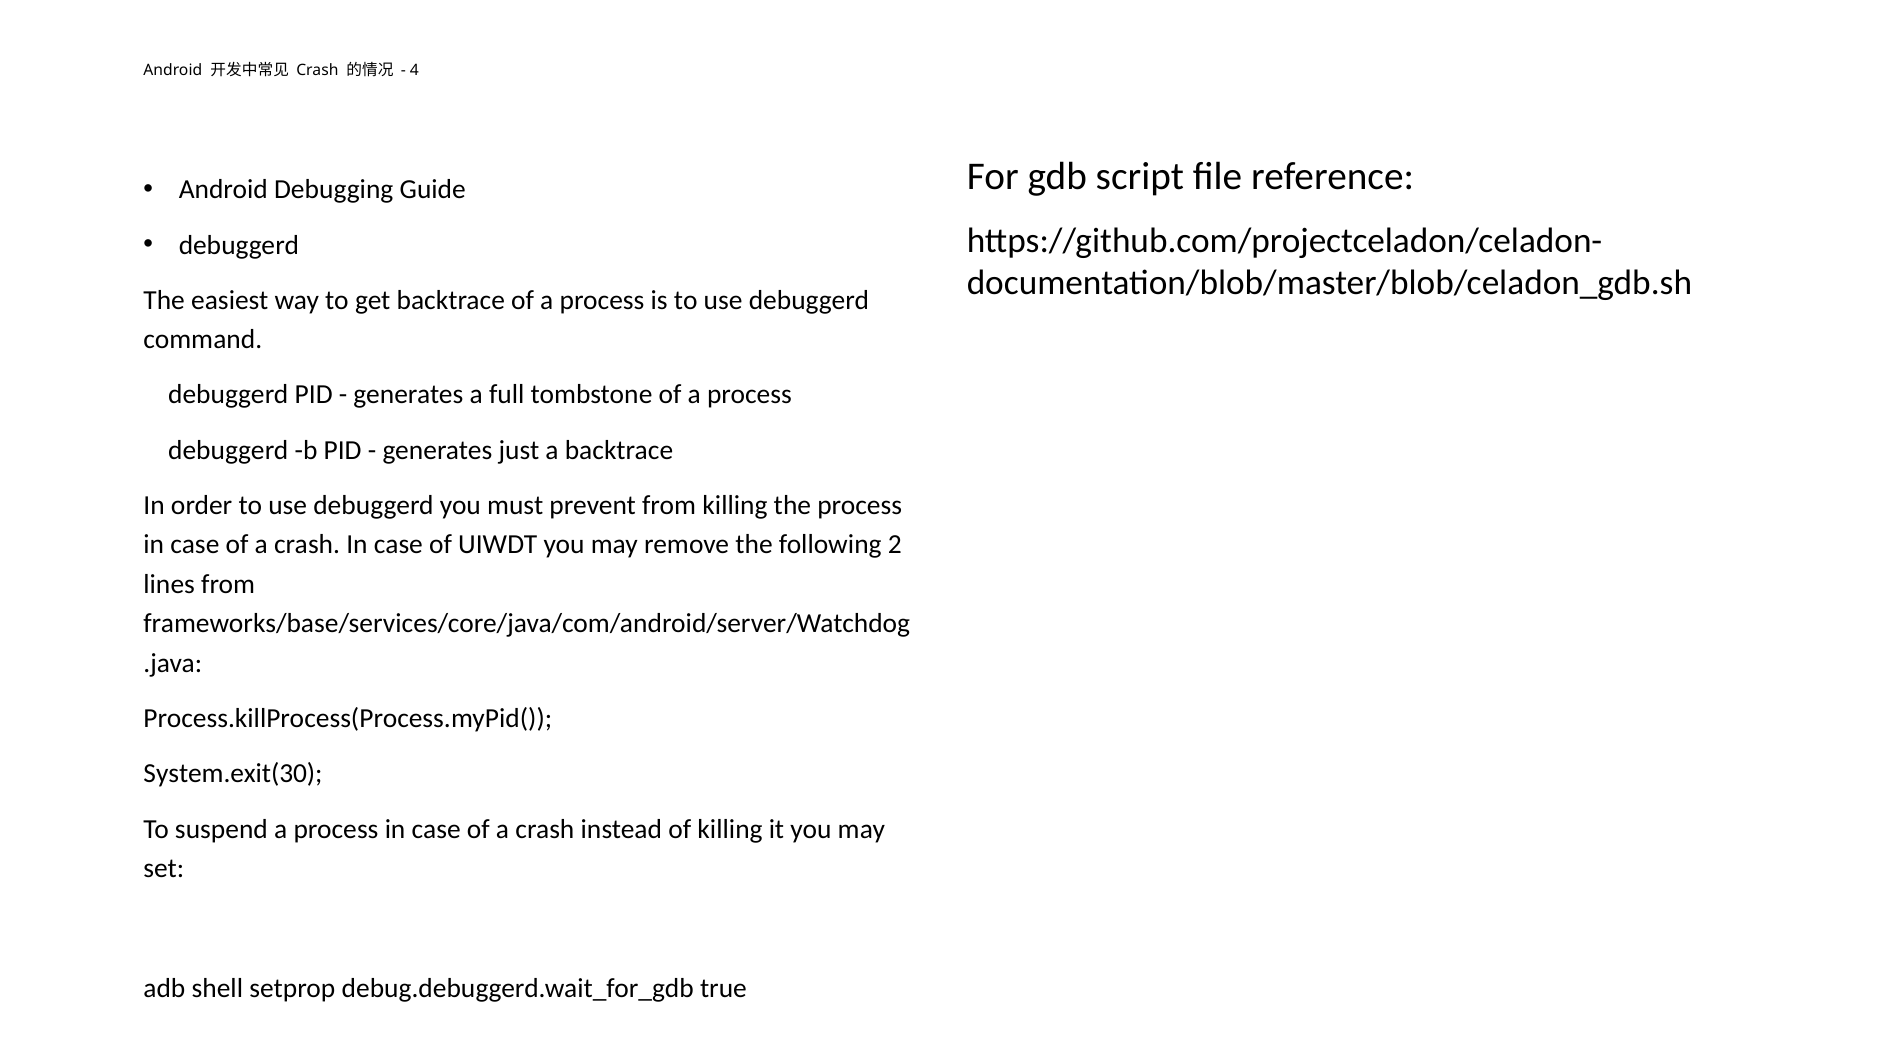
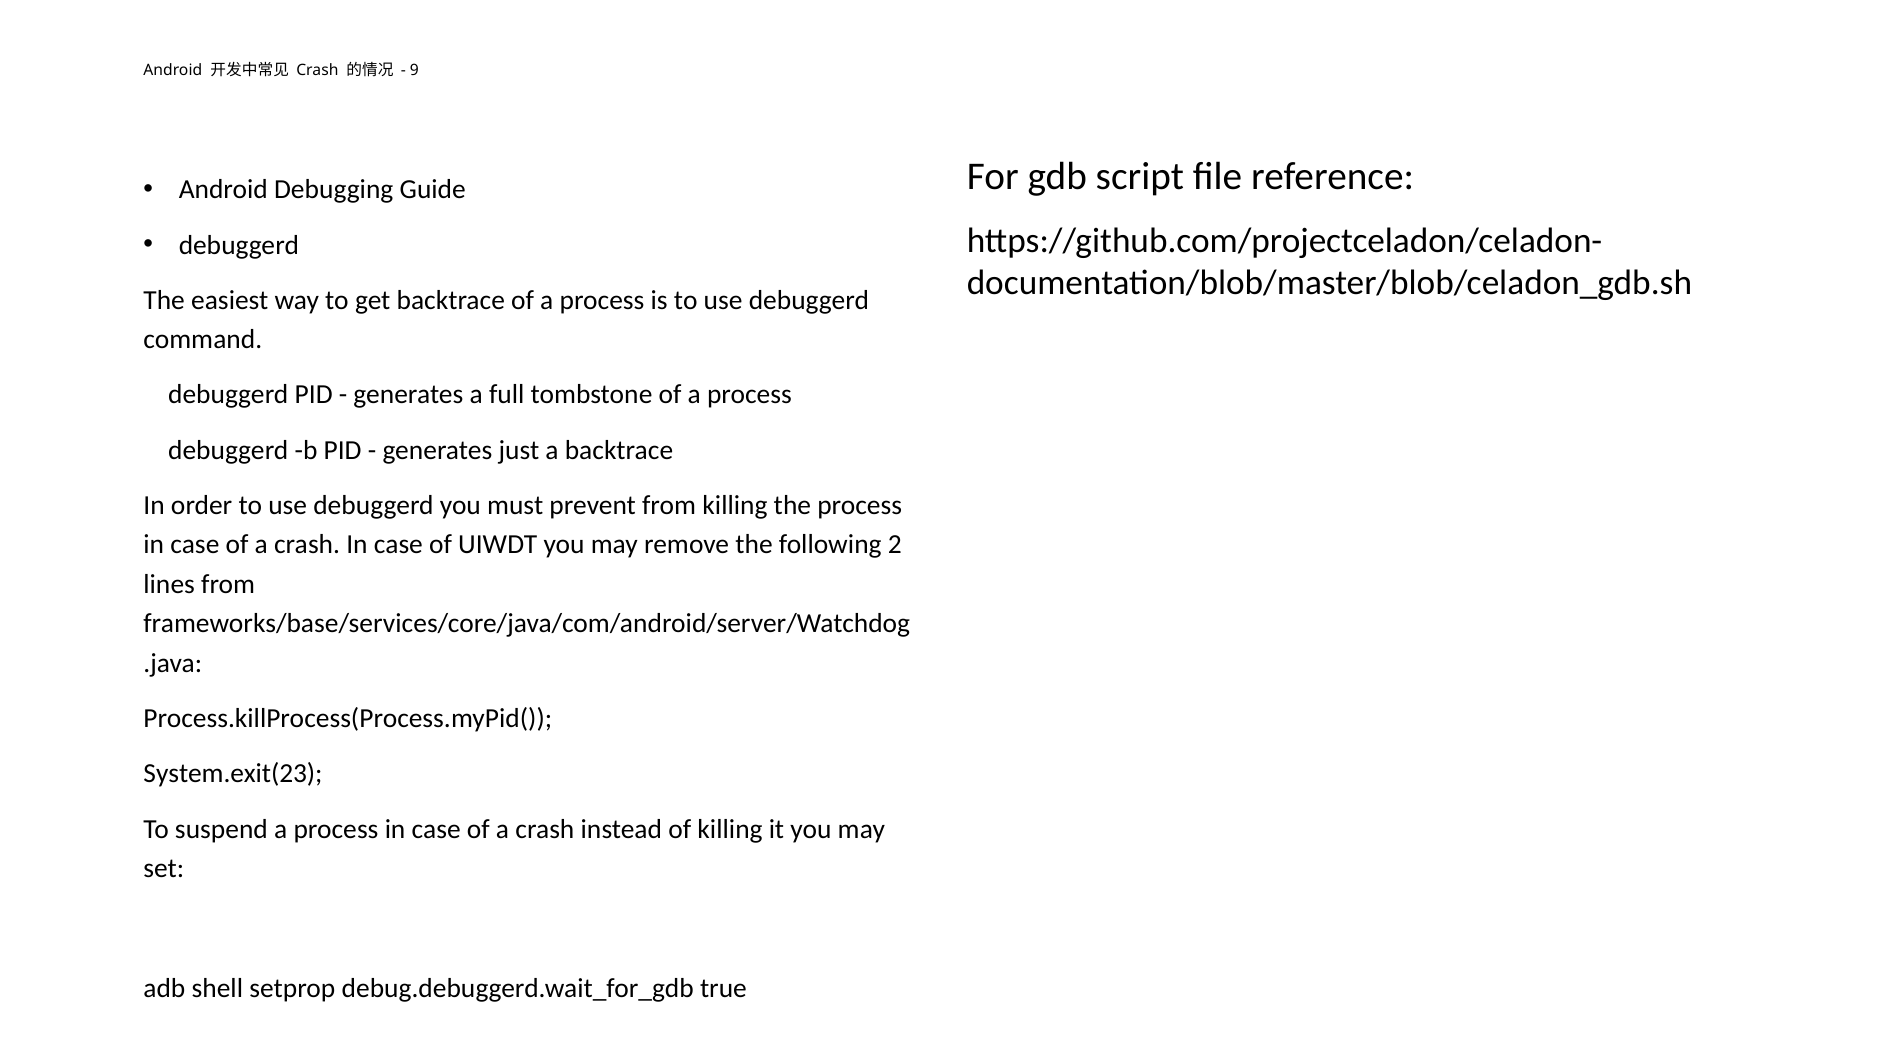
4: 4 -> 9 (414, 70)
System.exit(30: System.exit(30 -> System.exit(23 (233, 774)
